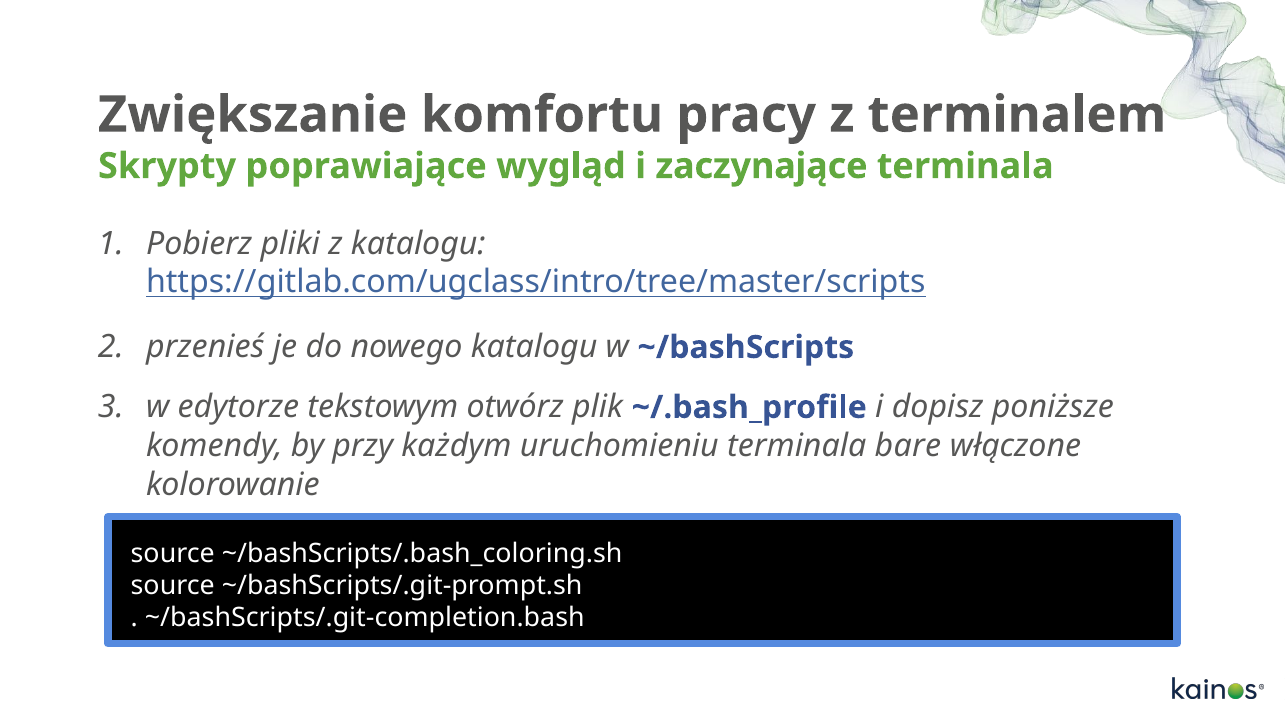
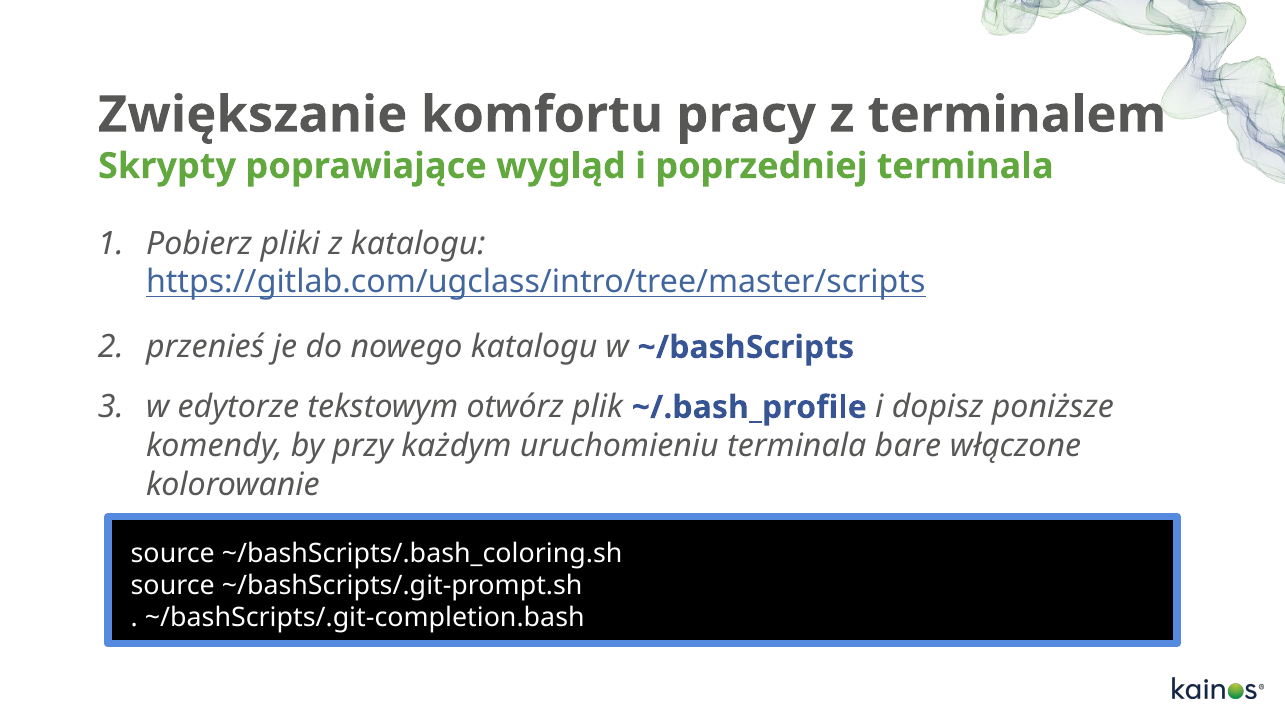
zaczynające: zaczynające -> poprzedniej (761, 166)
